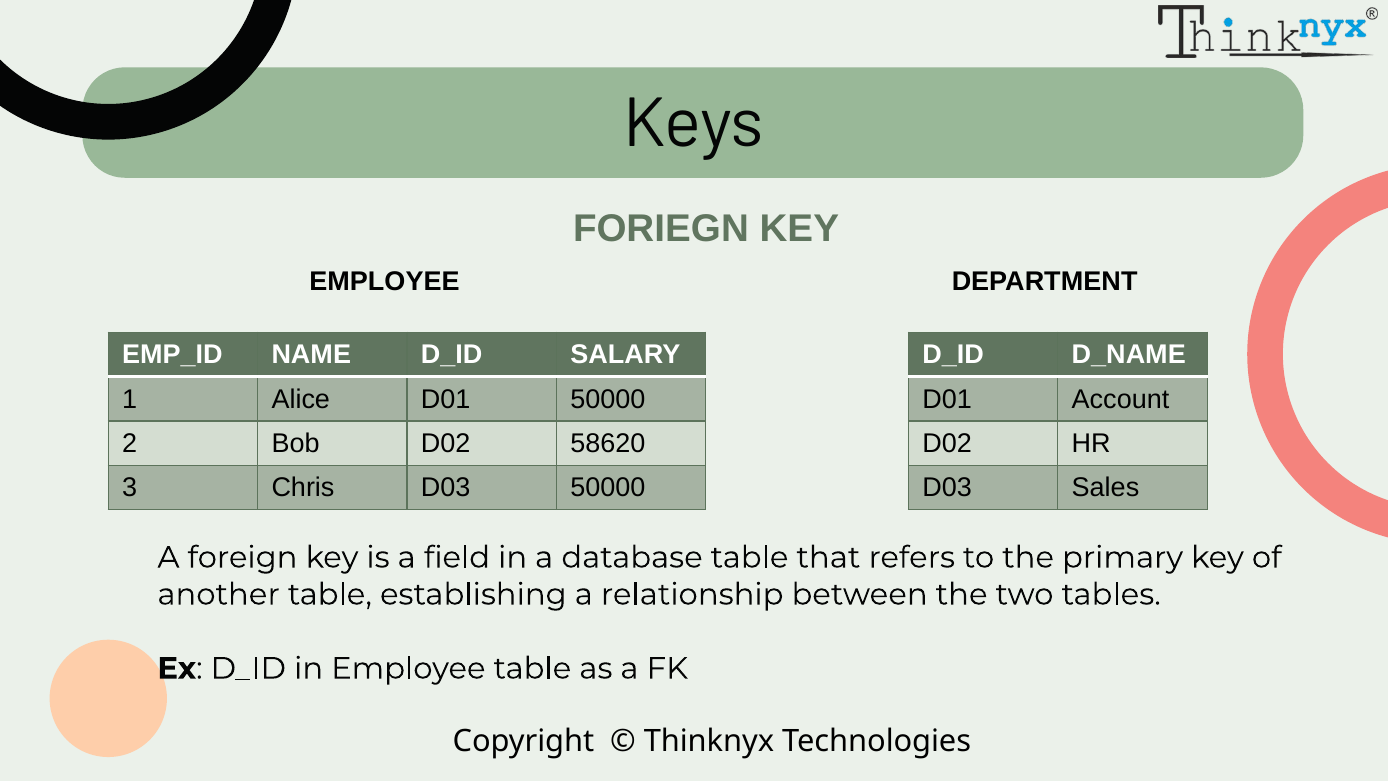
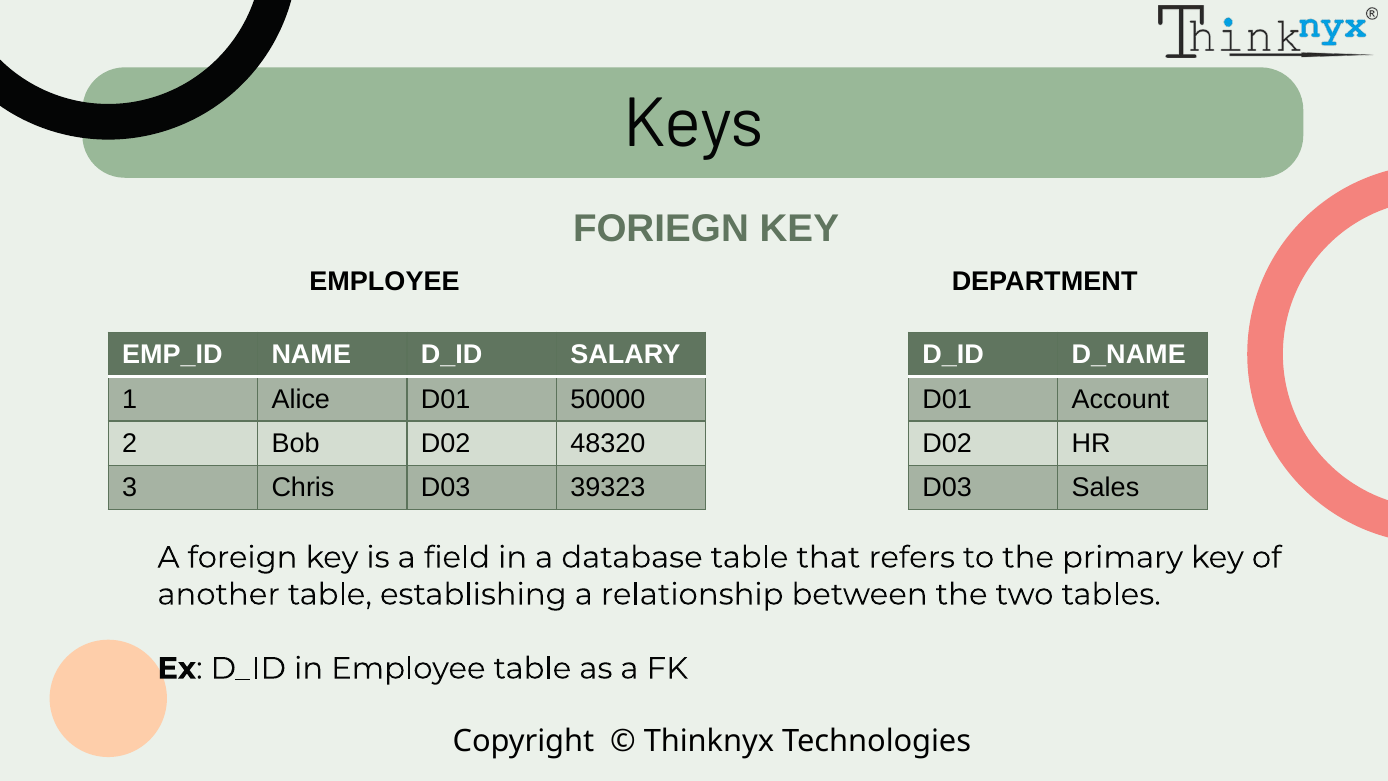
58620: 58620 -> 48320 (608, 443)
D03 50000: 50000 -> 39323 (608, 488)
